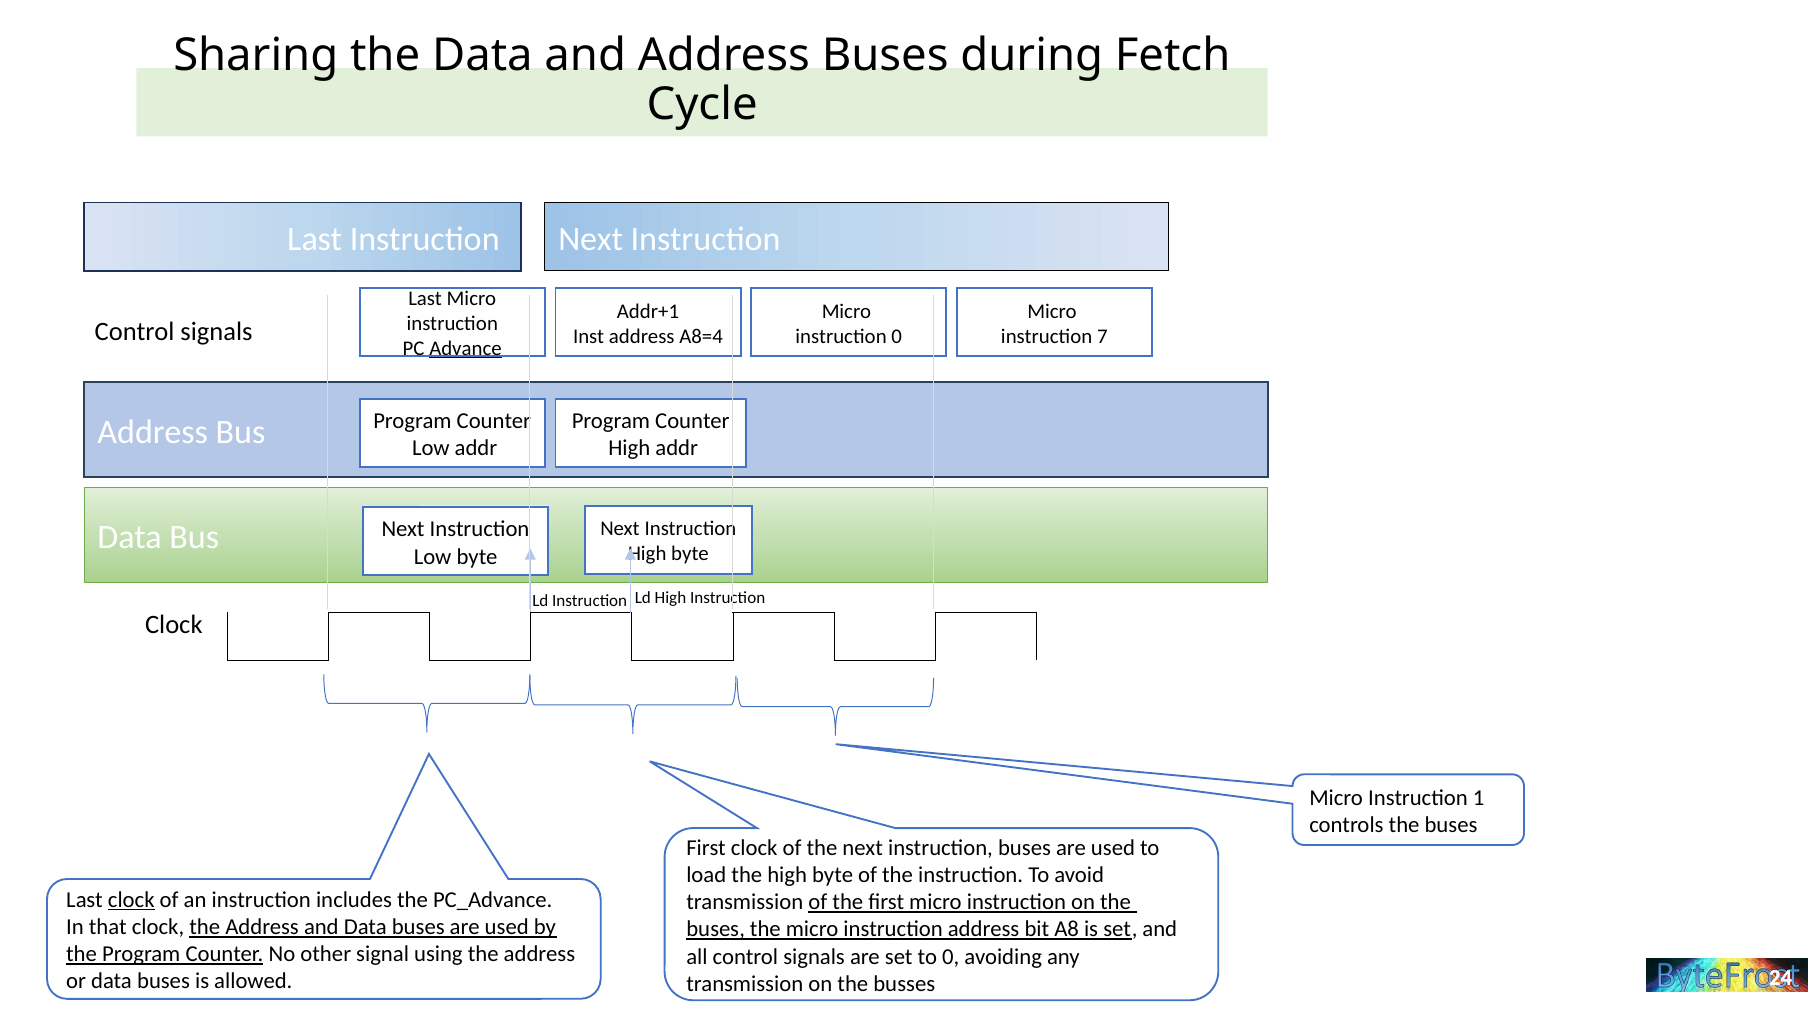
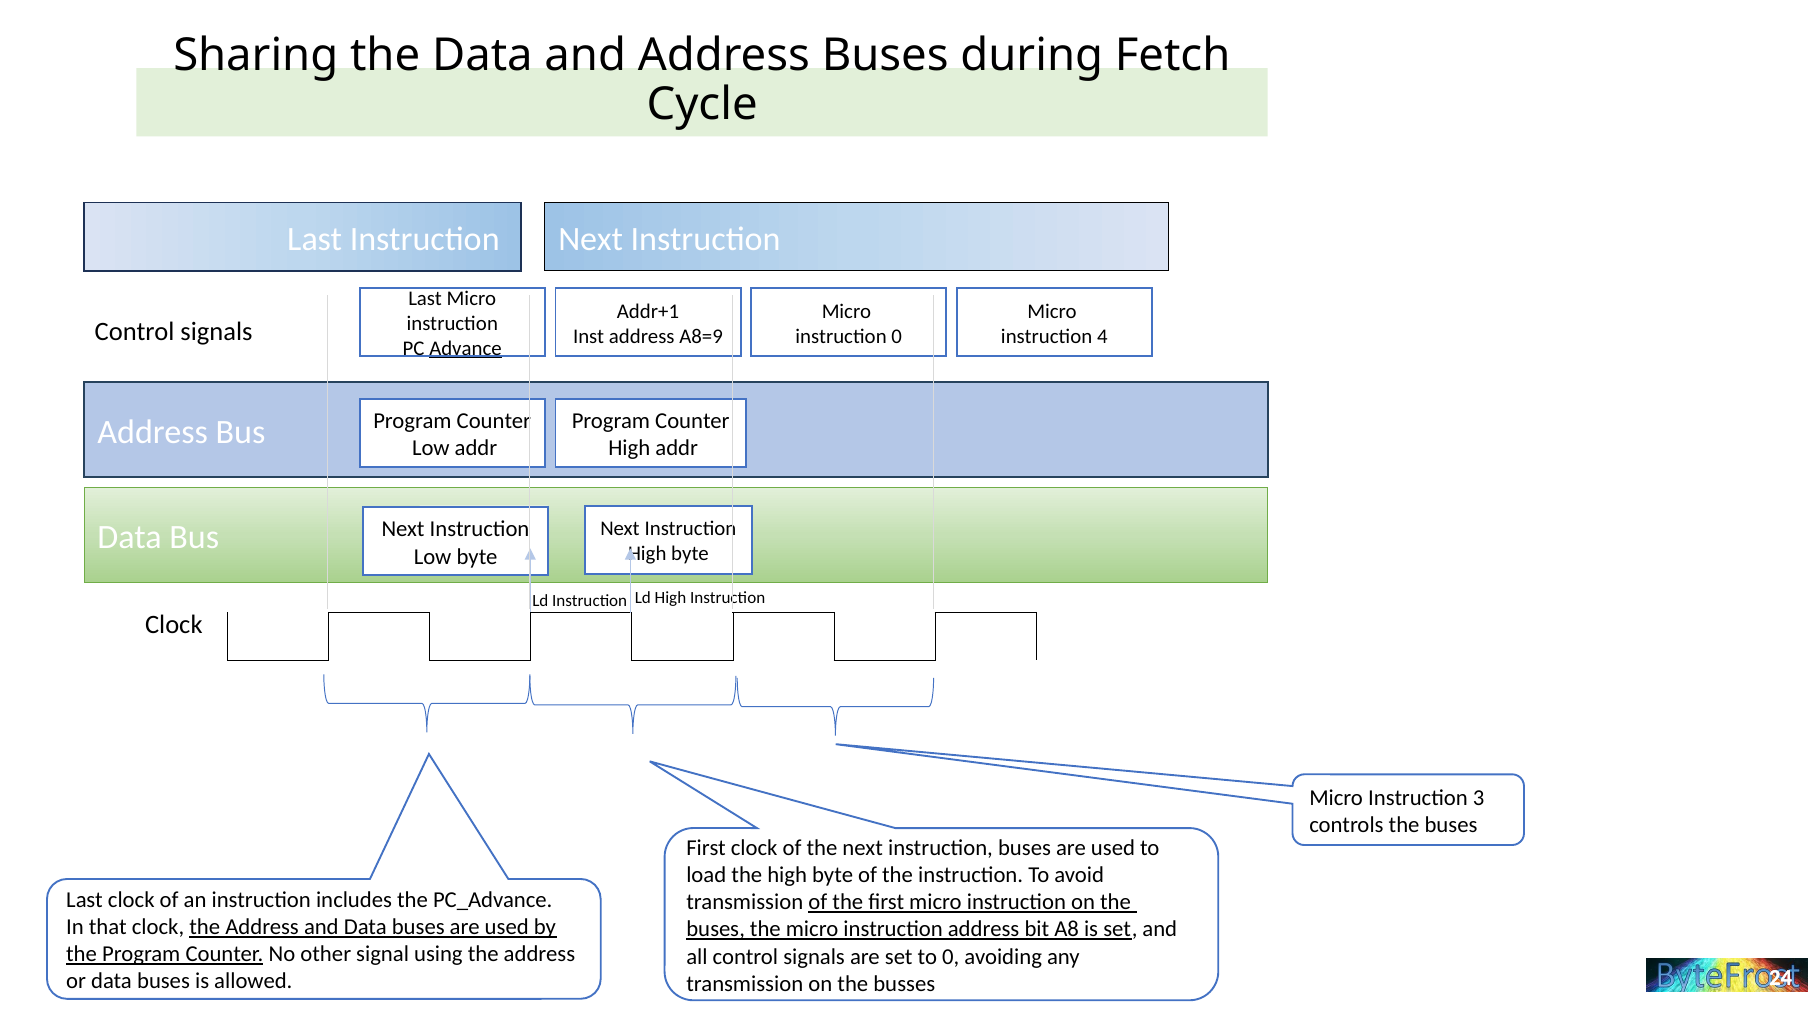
A8=4: A8=4 -> A8=9 (701, 336)
7: 7 -> 4 (1102, 336)
1: 1 -> 3 (1479, 798)
clock underline: present -> none (131, 900)
